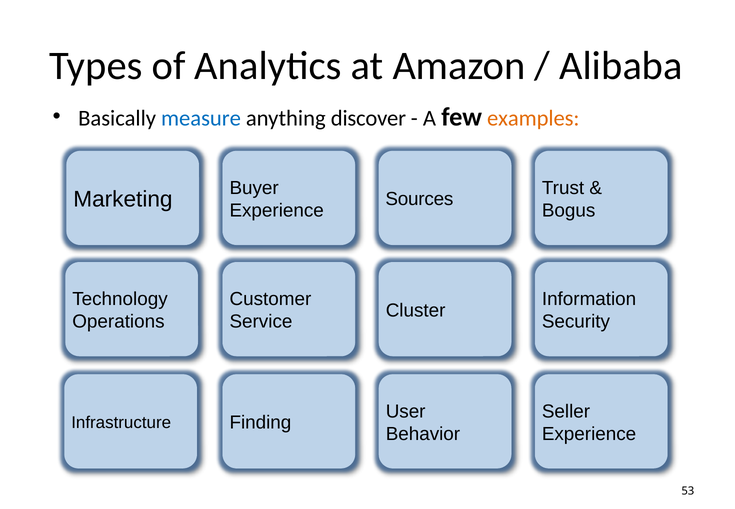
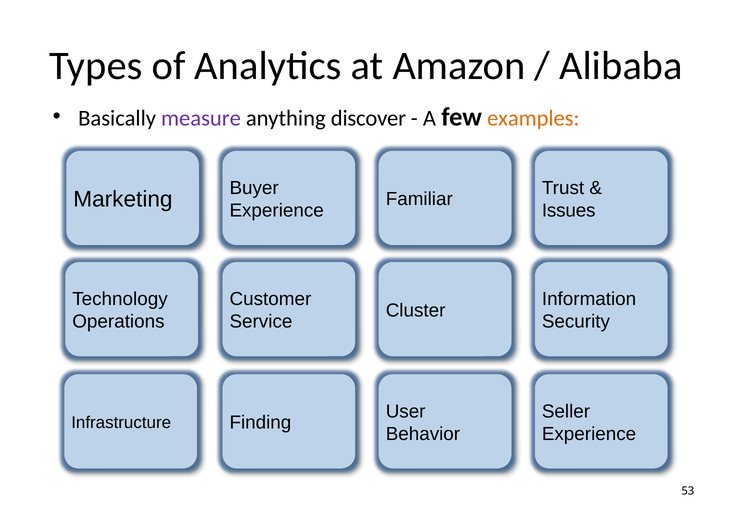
measure colour: blue -> purple (201, 118)
Sources: Sources -> Familiar (419, 199)
Bogus: Bogus -> Issues (569, 210)
